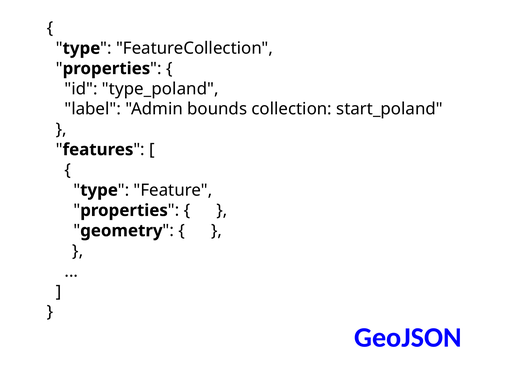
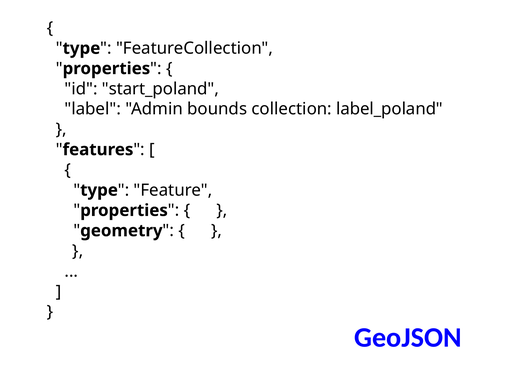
type_poland: type_poland -> start_poland (160, 89)
start_poland: start_poland -> label_poland (390, 109)
